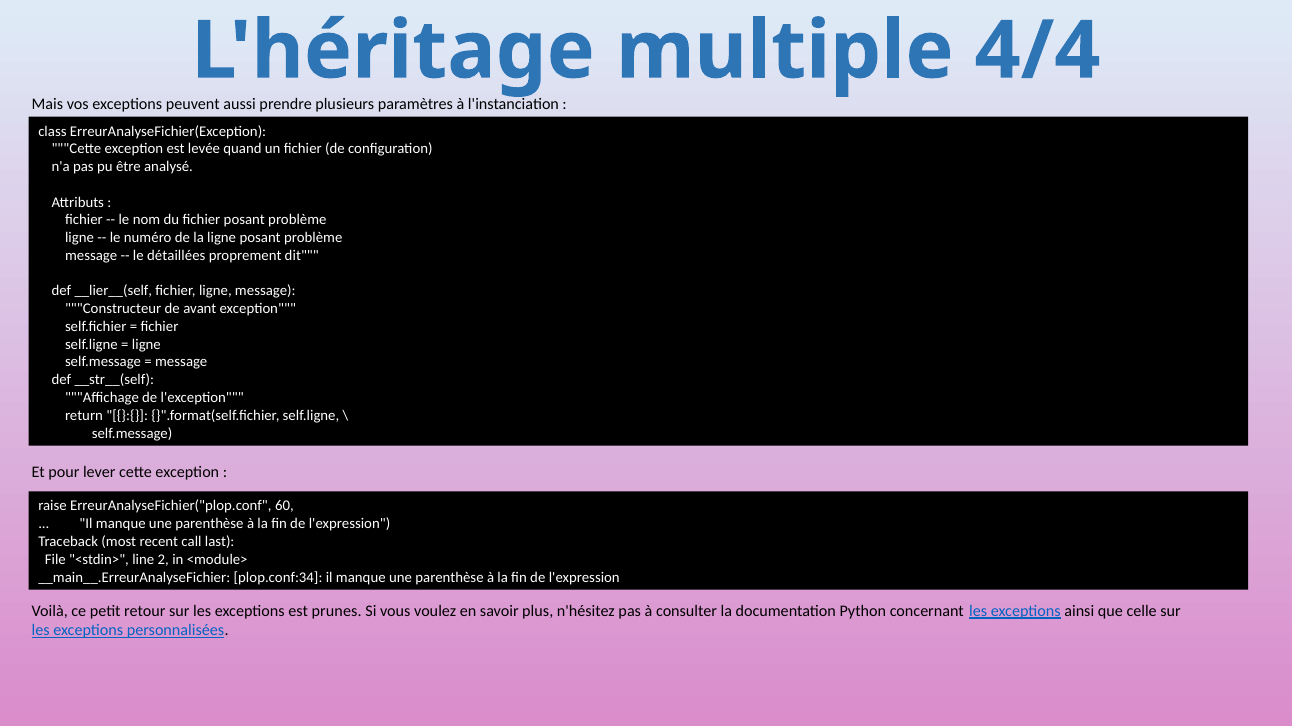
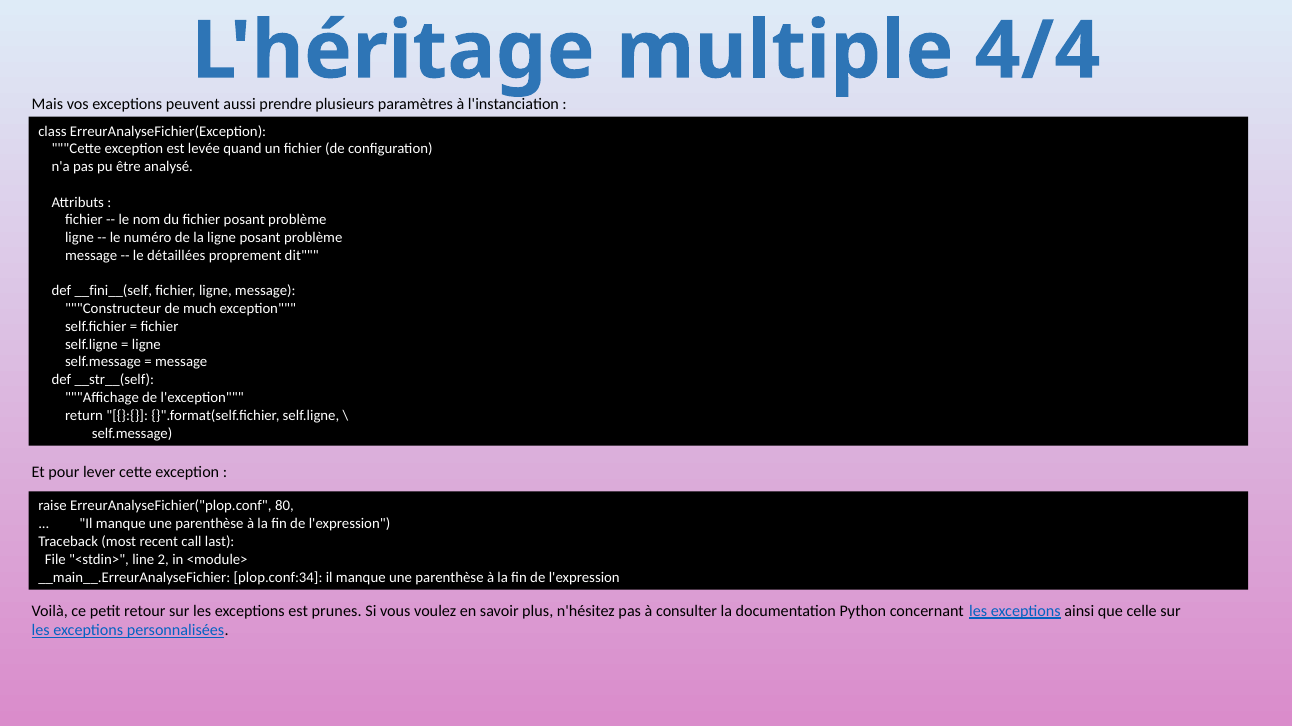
__lier__(self: __lier__(self -> __fini__(self (113, 291)
avant: avant -> much (200, 309)
60: 60 -> 80 (284, 507)
